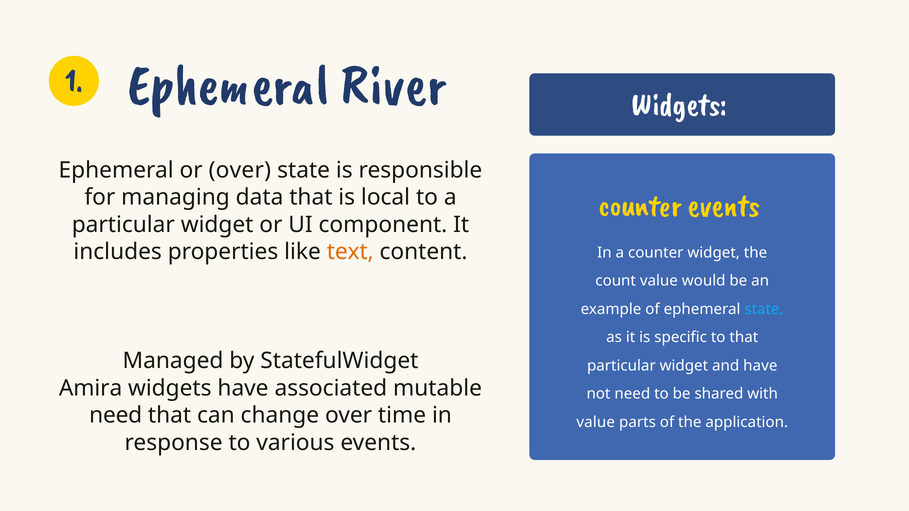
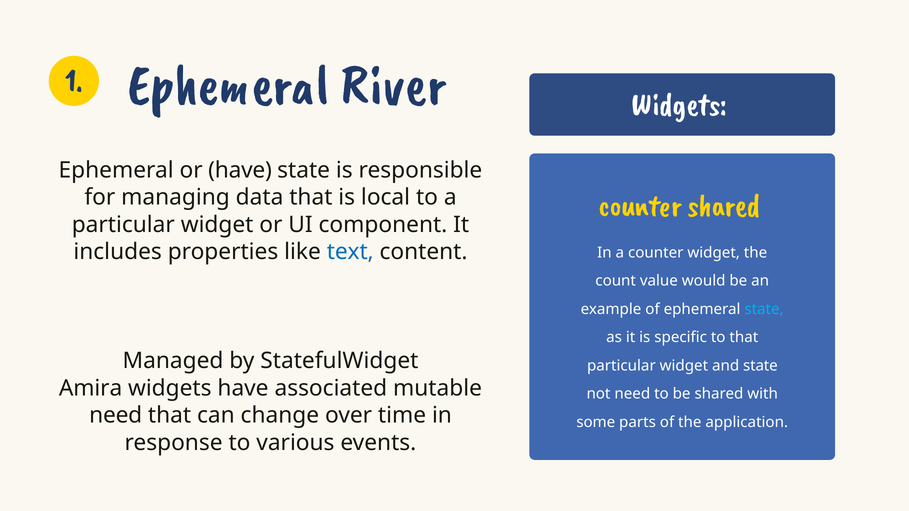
or over: over -> have (240, 170)
counter events: events -> shared (724, 206)
text colour: orange -> blue (350, 252)
and have: have -> state (760, 366)
value: value -> some (596, 422)
